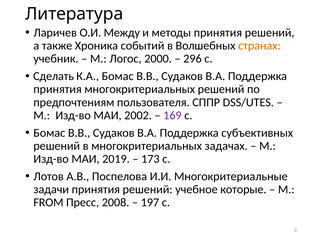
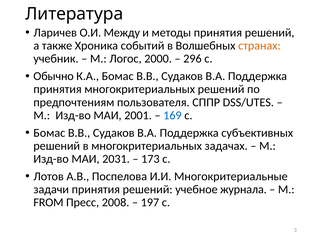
Сделать: Сделать -> Обычно (54, 76)
2002: 2002 -> 2001 (138, 116)
169 colour: purple -> blue (172, 116)
2019: 2019 -> 2031 (116, 159)
которые: которые -> журнала (243, 190)
